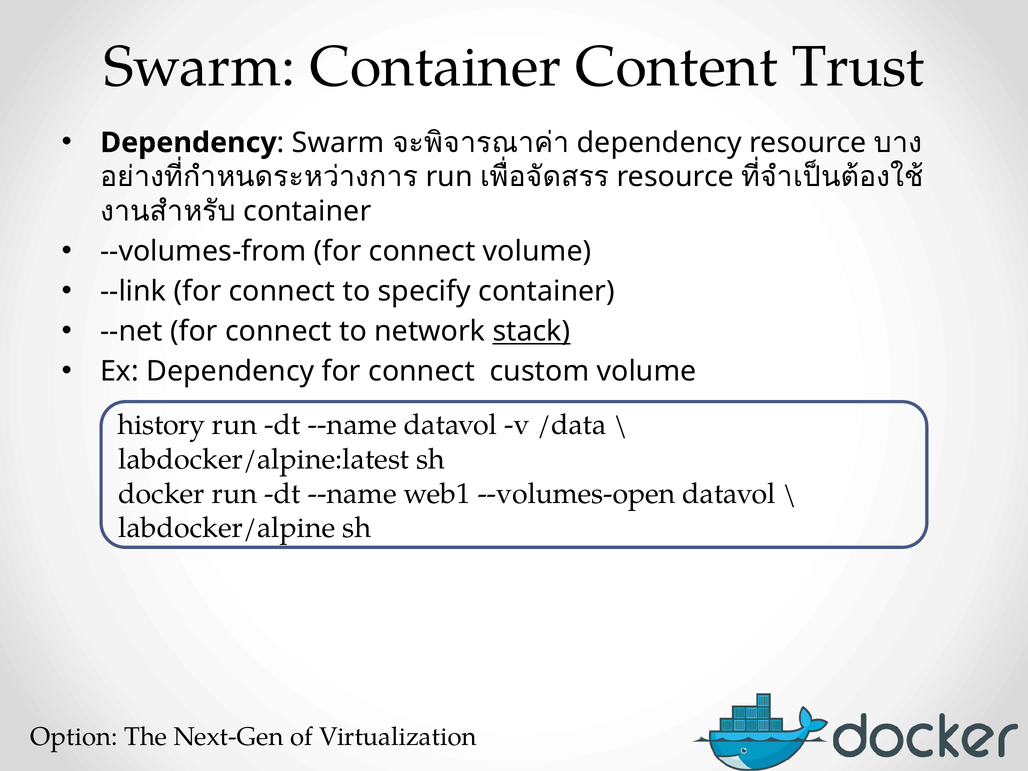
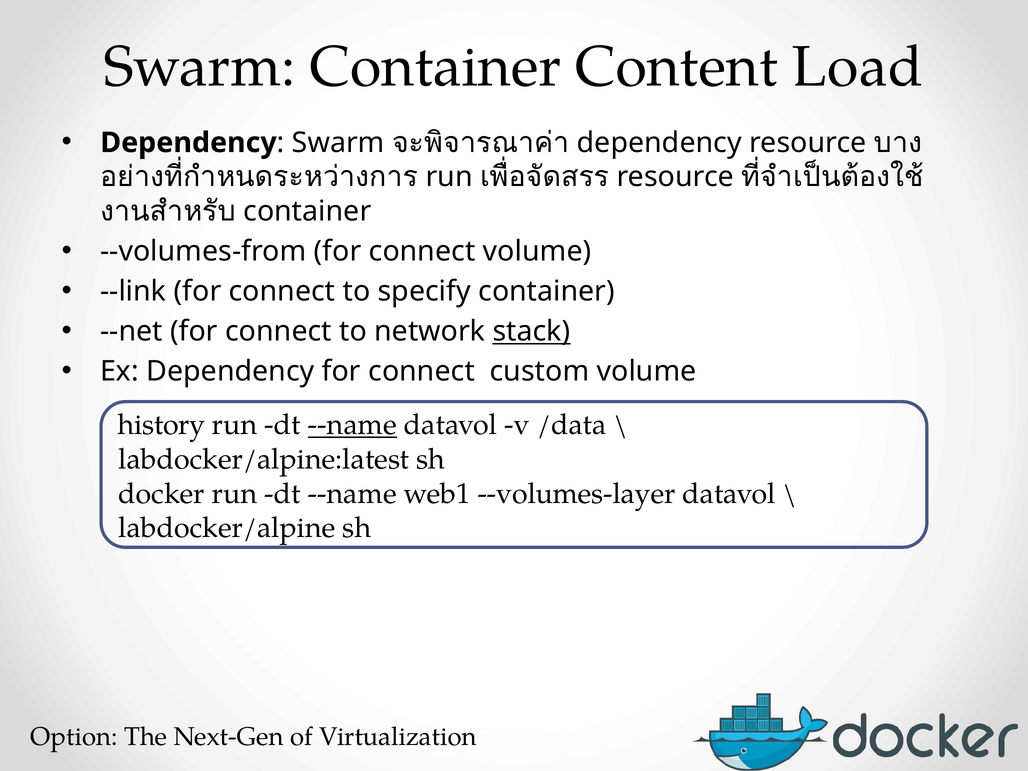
Trust: Trust -> Load (858, 67)
--name underline: none -> present (352, 425)
--volumes-open: --volumes-open -> --volumes-layer (576, 494)
